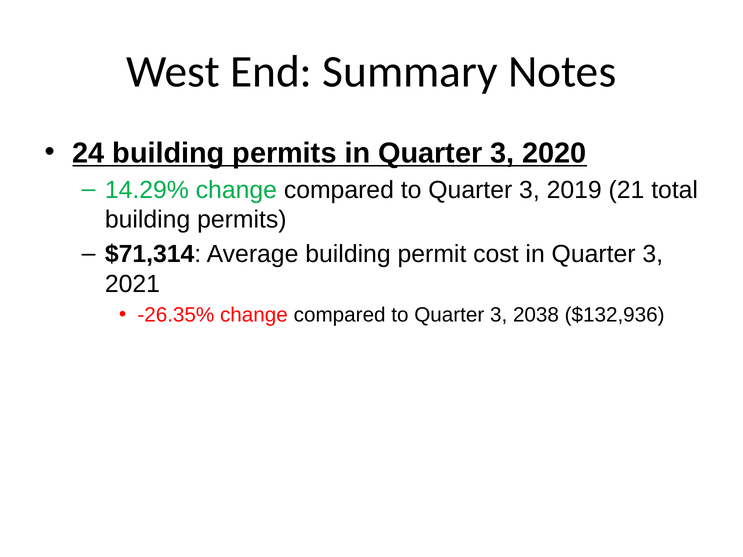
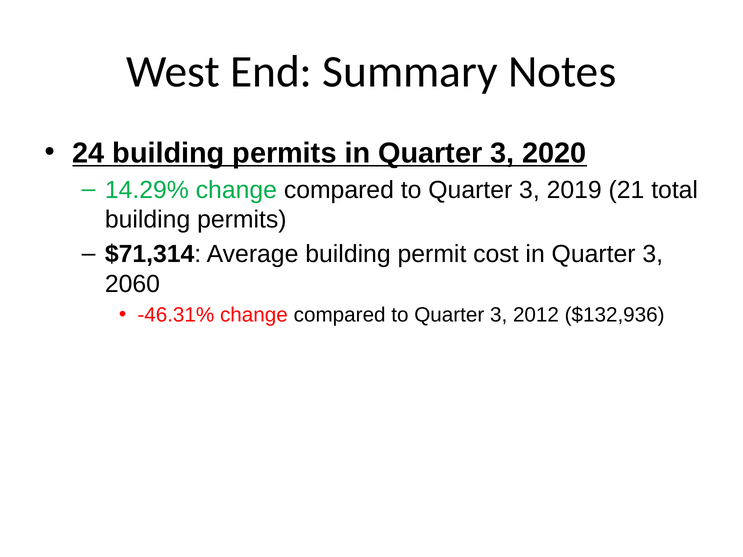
2021: 2021 -> 2060 (132, 284)
-26.35%: -26.35% -> -46.31% (176, 315)
2038: 2038 -> 2012 (536, 315)
